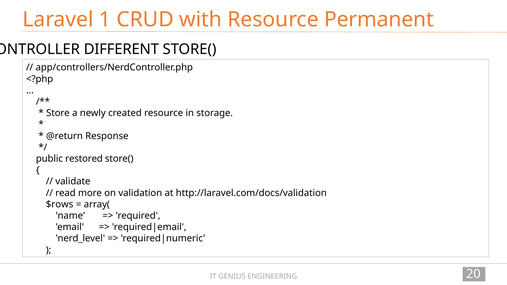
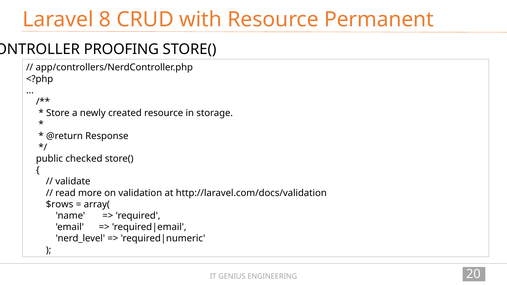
1: 1 -> 8 (105, 20)
DIFFERENT: DIFFERENT -> PROOFING (121, 49)
restored: restored -> checked (84, 159)
